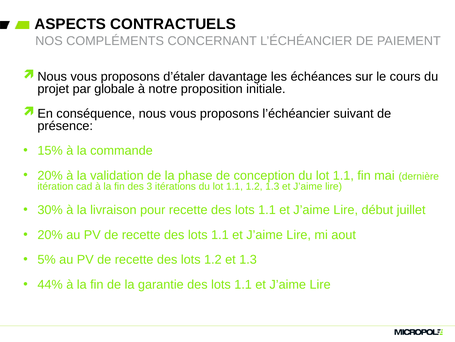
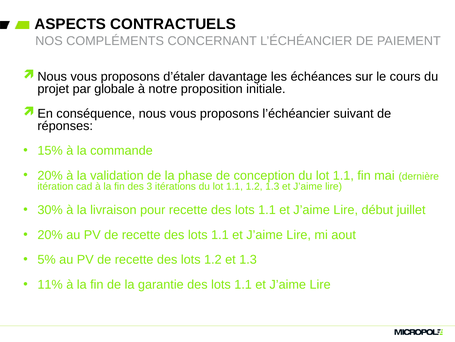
présence: présence -> réponses (65, 126)
44%: 44% -> 11% (50, 284)
